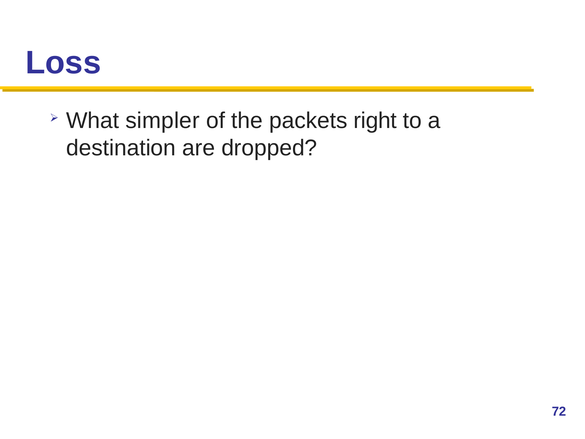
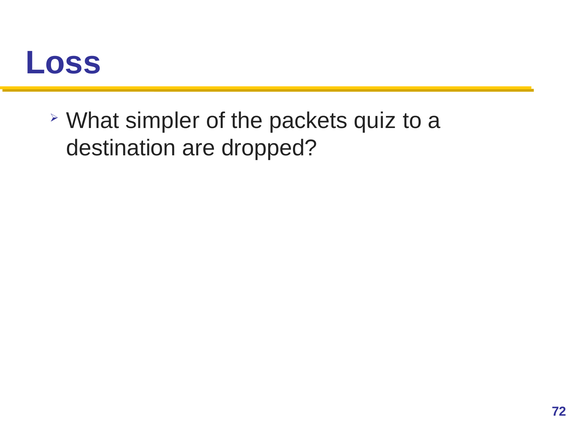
right: right -> quiz (375, 121)
